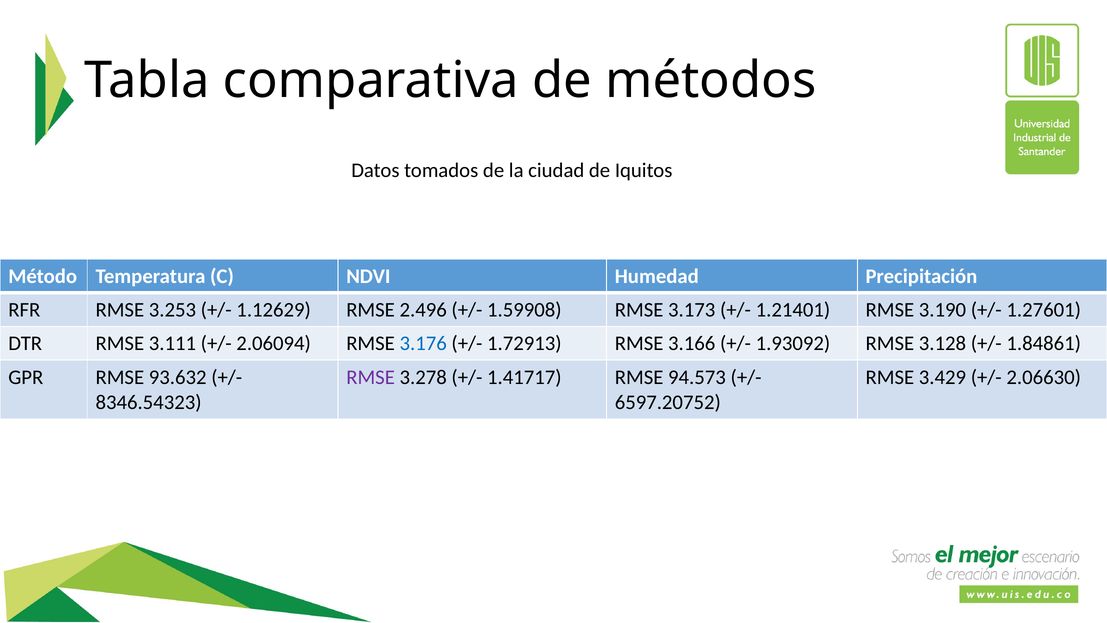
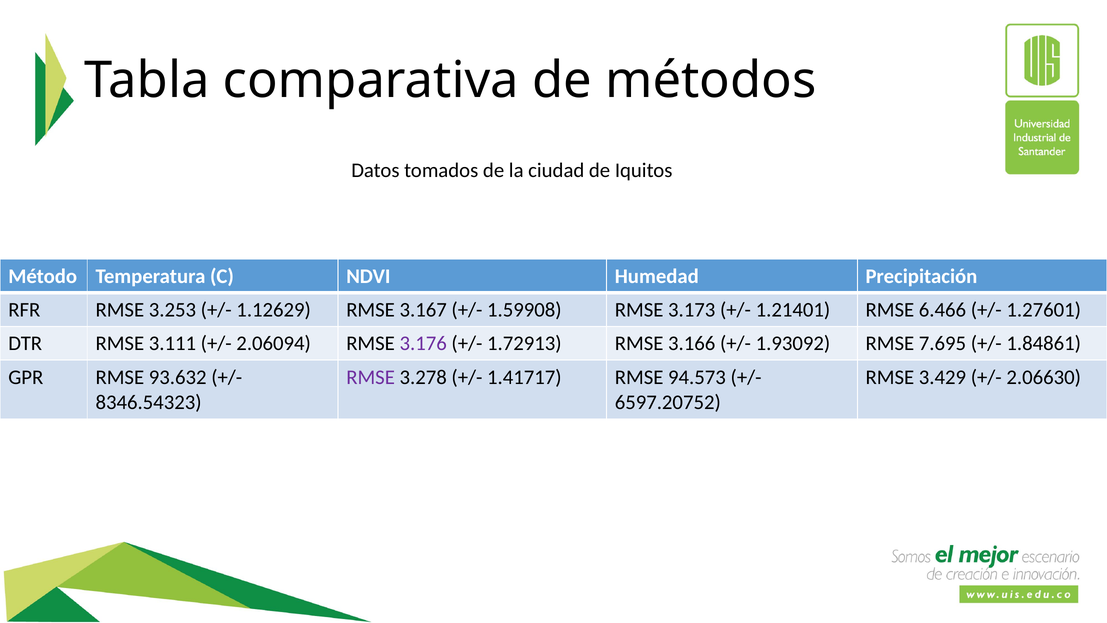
2.496: 2.496 -> 3.167 (423, 310)
3.190: 3.190 -> 6.466 (942, 310)
3.176 colour: blue -> purple (423, 343)
3.128: 3.128 -> 7.695 (942, 343)
